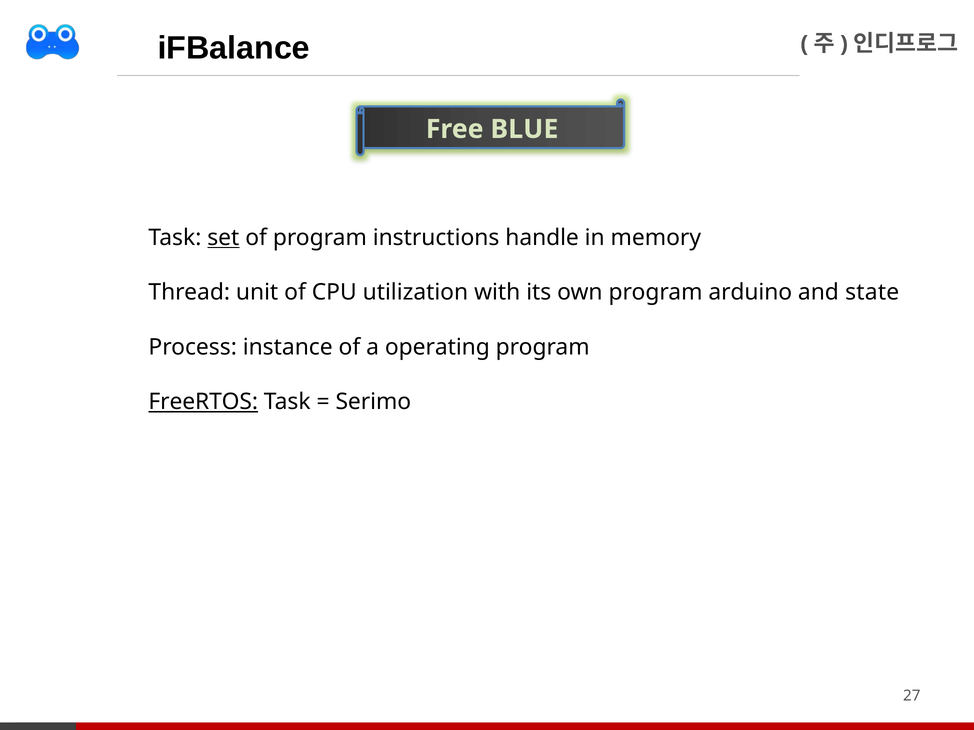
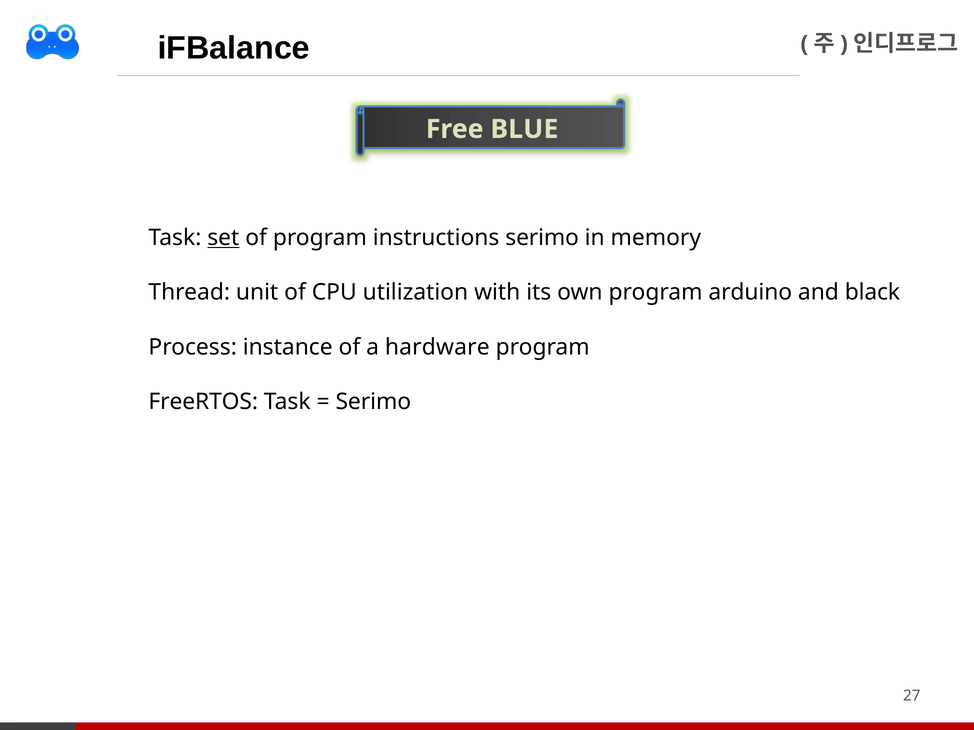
instructions handle: handle -> serimo (542, 238)
state: state -> black (872, 293)
operating: operating -> hardware (437, 347)
FreeRTOS underline: present -> none (203, 402)
